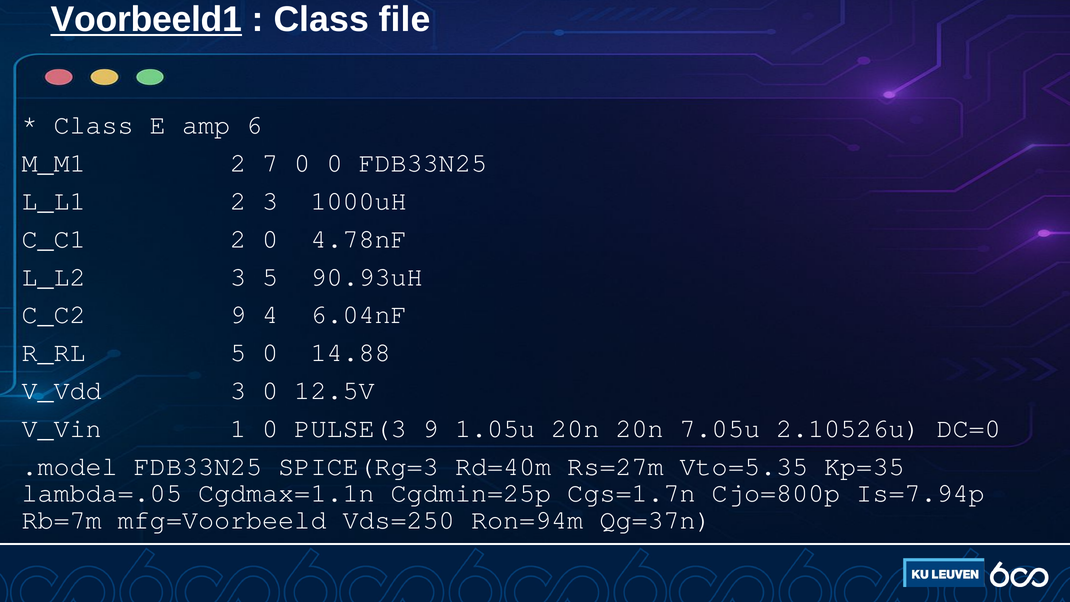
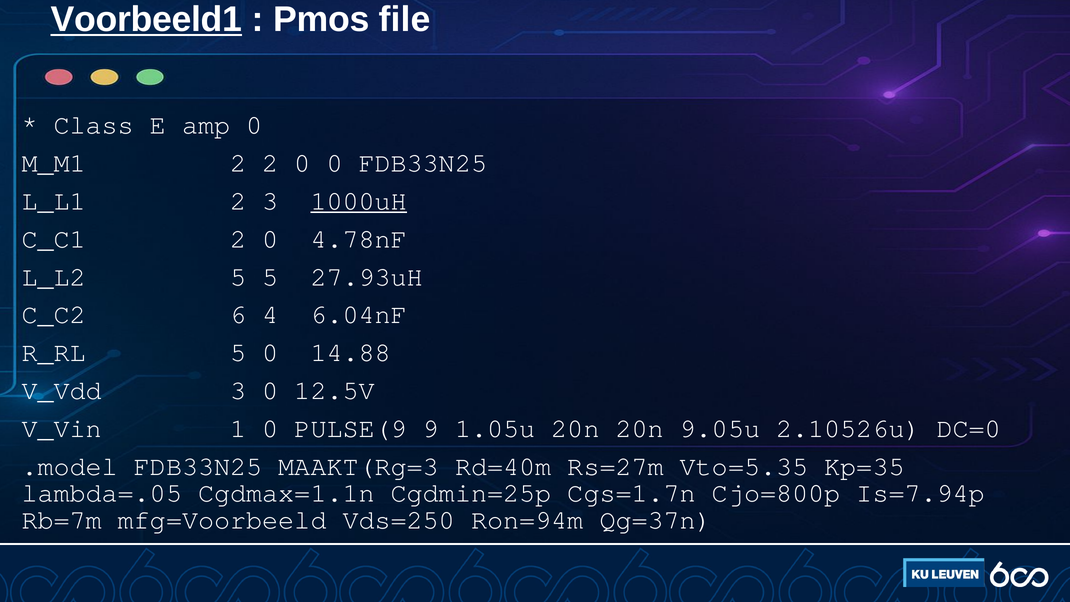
Class: Class -> Pmos (321, 19)
amp 6: 6 -> 0 (254, 125)
2 7: 7 -> 2 (270, 163)
1000uH underline: none -> present (359, 201)
L_L2 3: 3 -> 5 (238, 277)
90.93uH: 90.93uH -> 27.93uH (367, 277)
C_C2 9: 9 -> 6 (238, 315)
PULSE(3: PULSE(3 -> PULSE(9 (351, 428)
7.05u: 7.05u -> 9.05u (720, 428)
SPICE(Rg=3: SPICE(Rg=3 -> MAAKT(Rg=3 (359, 466)
